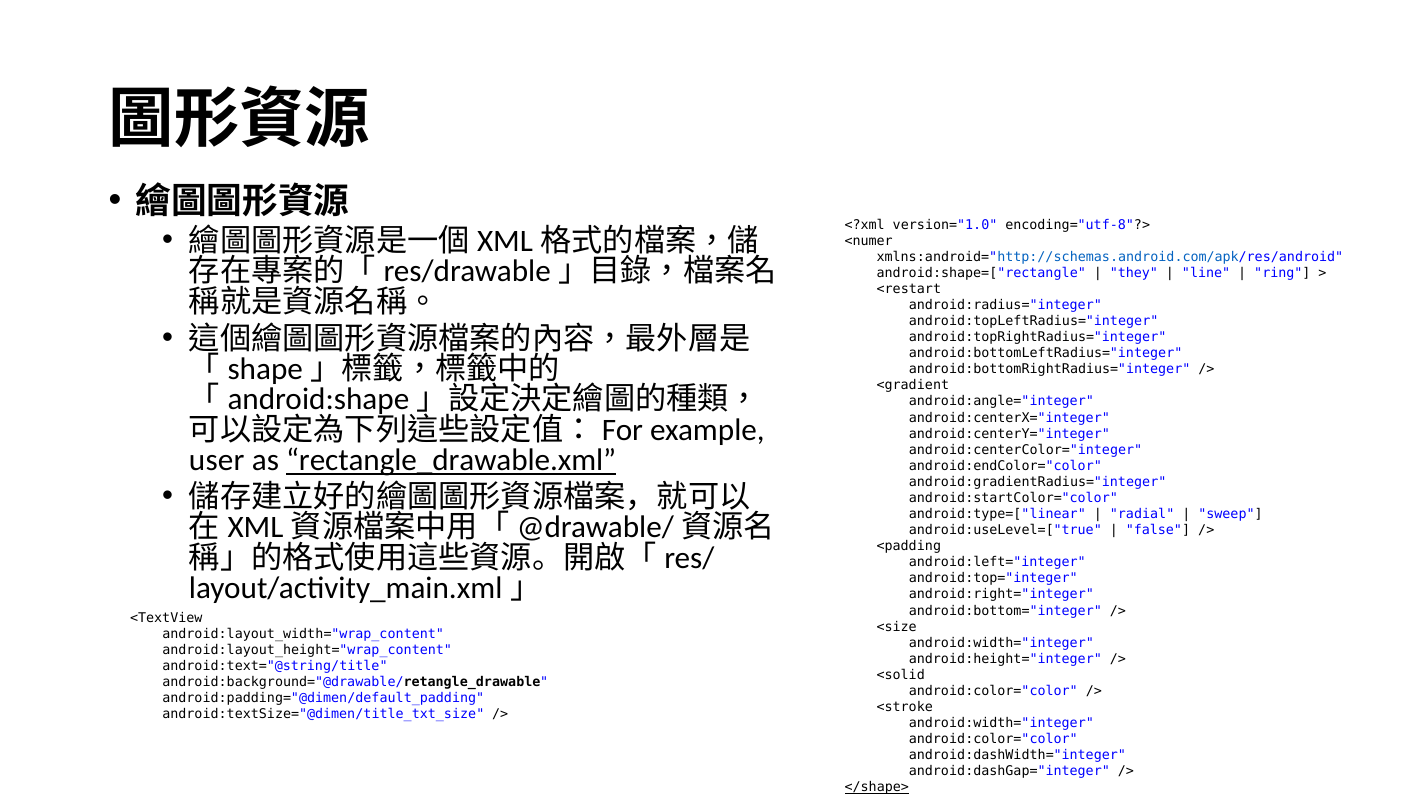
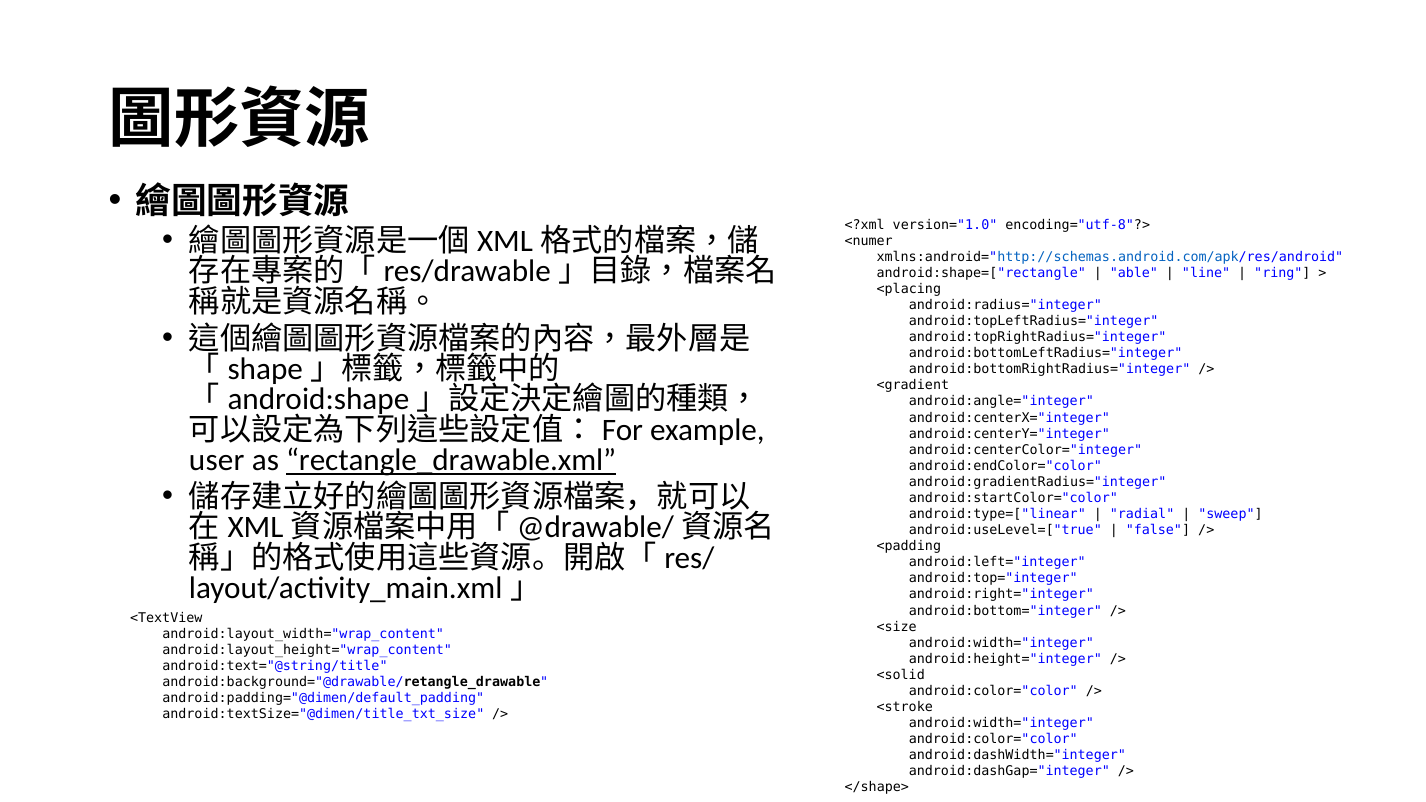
they: they -> able (1134, 273)
<restart: <restart -> <placing (909, 289)
</shape> underline: present -> none (877, 788)
